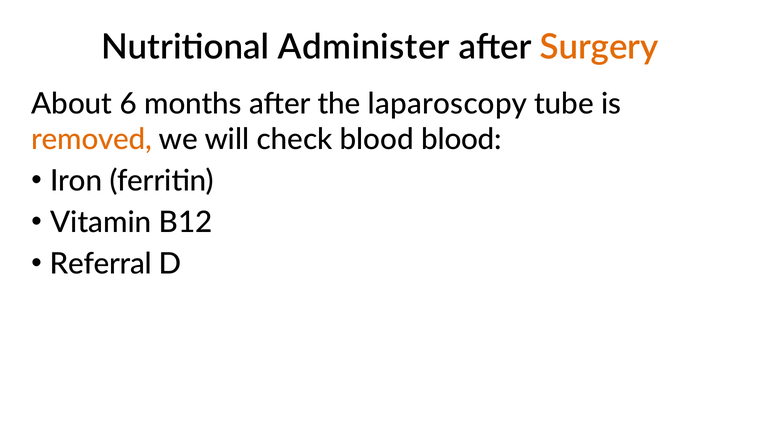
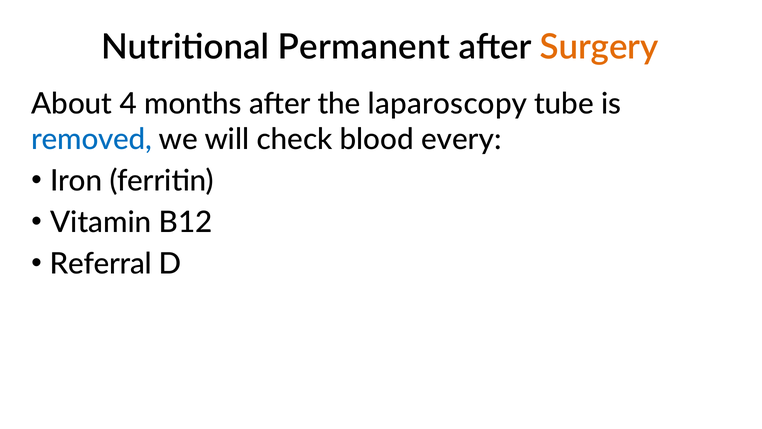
Administer: Administer -> Permanent (364, 47)
6: 6 -> 4 (128, 104)
removed colour: orange -> blue (92, 139)
blood blood: blood -> every (461, 139)
